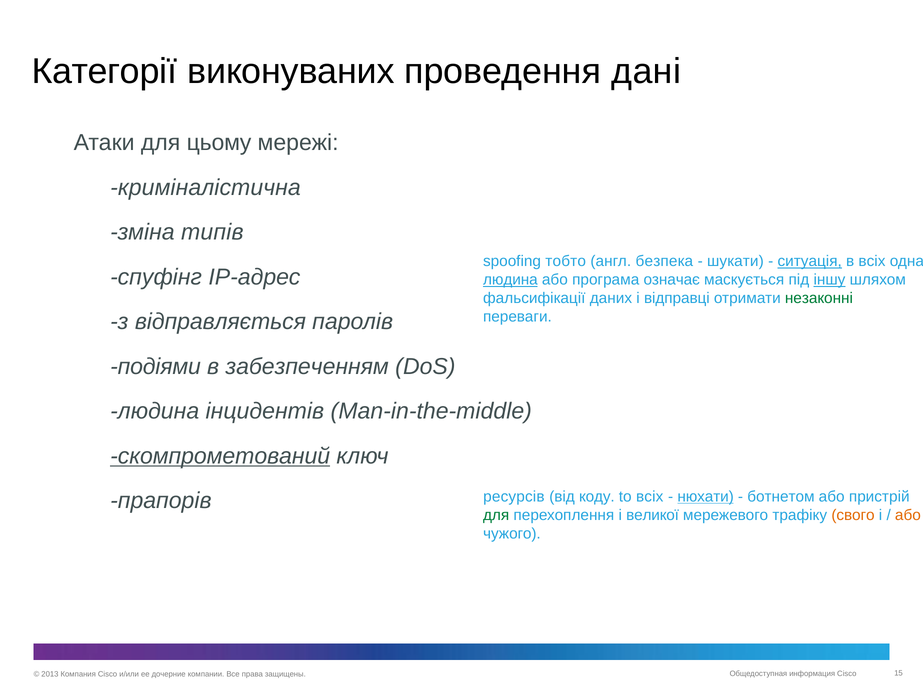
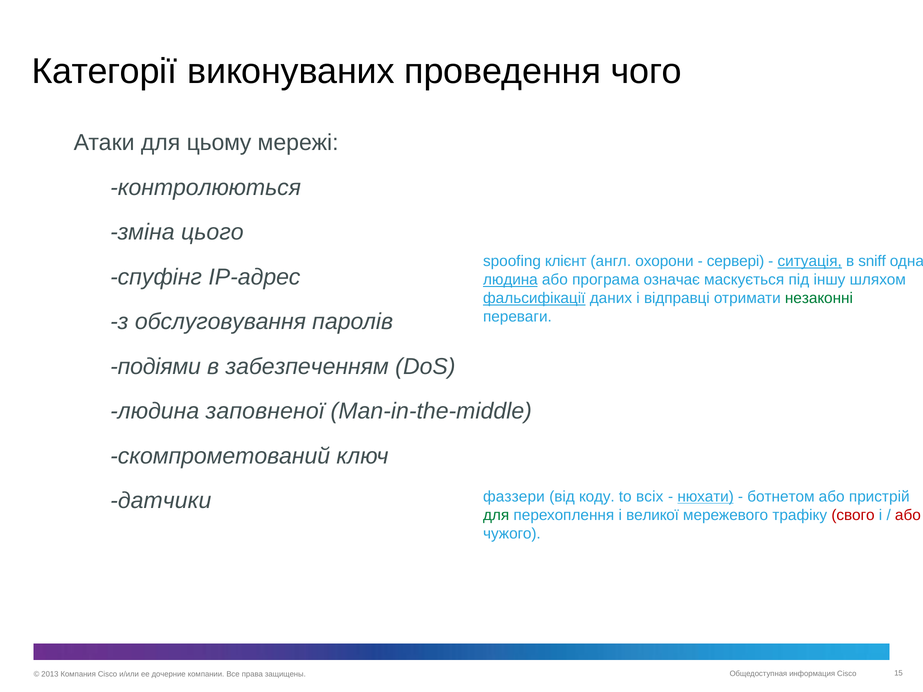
дані: дані -> чого (646, 71)
криміналістична: криміналістична -> контролюються (206, 188)
типів: типів -> цього (212, 232)
тобто: тобто -> клієнт (566, 261)
безпека: безпека -> охорони (664, 261)
шукати: шукати -> сервері (736, 261)
в всіх: всіх -> sniff (872, 261)
іншу underline: present -> none (829, 280)
фальсифікації underline: none -> present (534, 298)
відправляється: відправляється -> обслуговування (220, 322)
інцидентів: інцидентів -> заповненої (265, 411)
скомпрометований underline: present -> none (220, 456)
ресурсів: ресурсів -> фаззери (514, 497)
прапорів: прапорів -> датчики (161, 501)
свого colour: orange -> red (853, 515)
або colour: orange -> red (908, 515)
